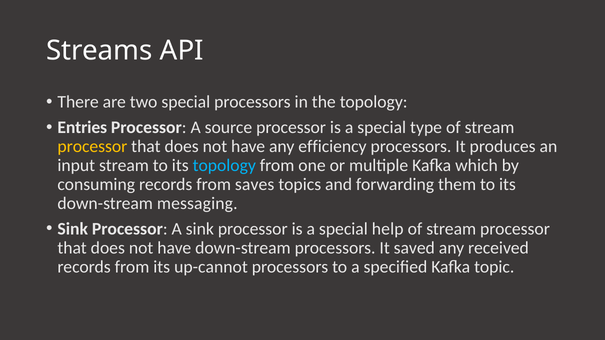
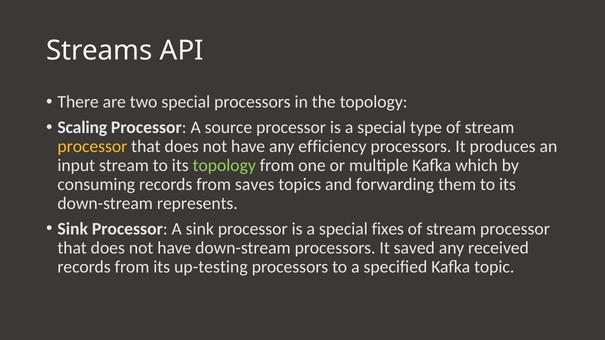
Entries: Entries -> Scaling (82, 128)
topology colour: light blue -> light green (224, 166)
messaging: messaging -> represents (197, 204)
help: help -> fixes (388, 229)
up-cannot: up-cannot -> up-testing (211, 267)
